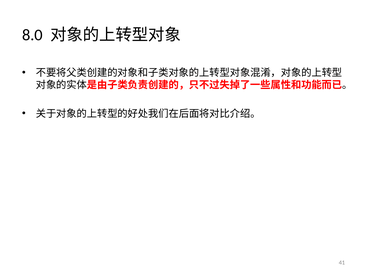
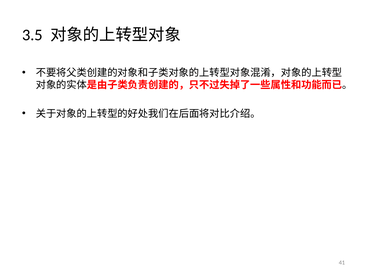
8.0: 8.0 -> 3.5 (32, 35)
